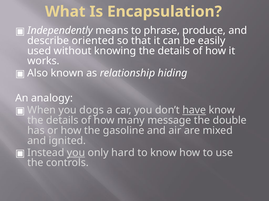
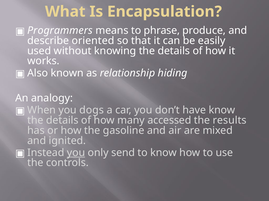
Independently: Independently -> Programmers (60, 31)
have underline: present -> none (194, 111)
message: message -> accessed (169, 121)
double: double -> results (230, 121)
hard: hard -> send (123, 153)
